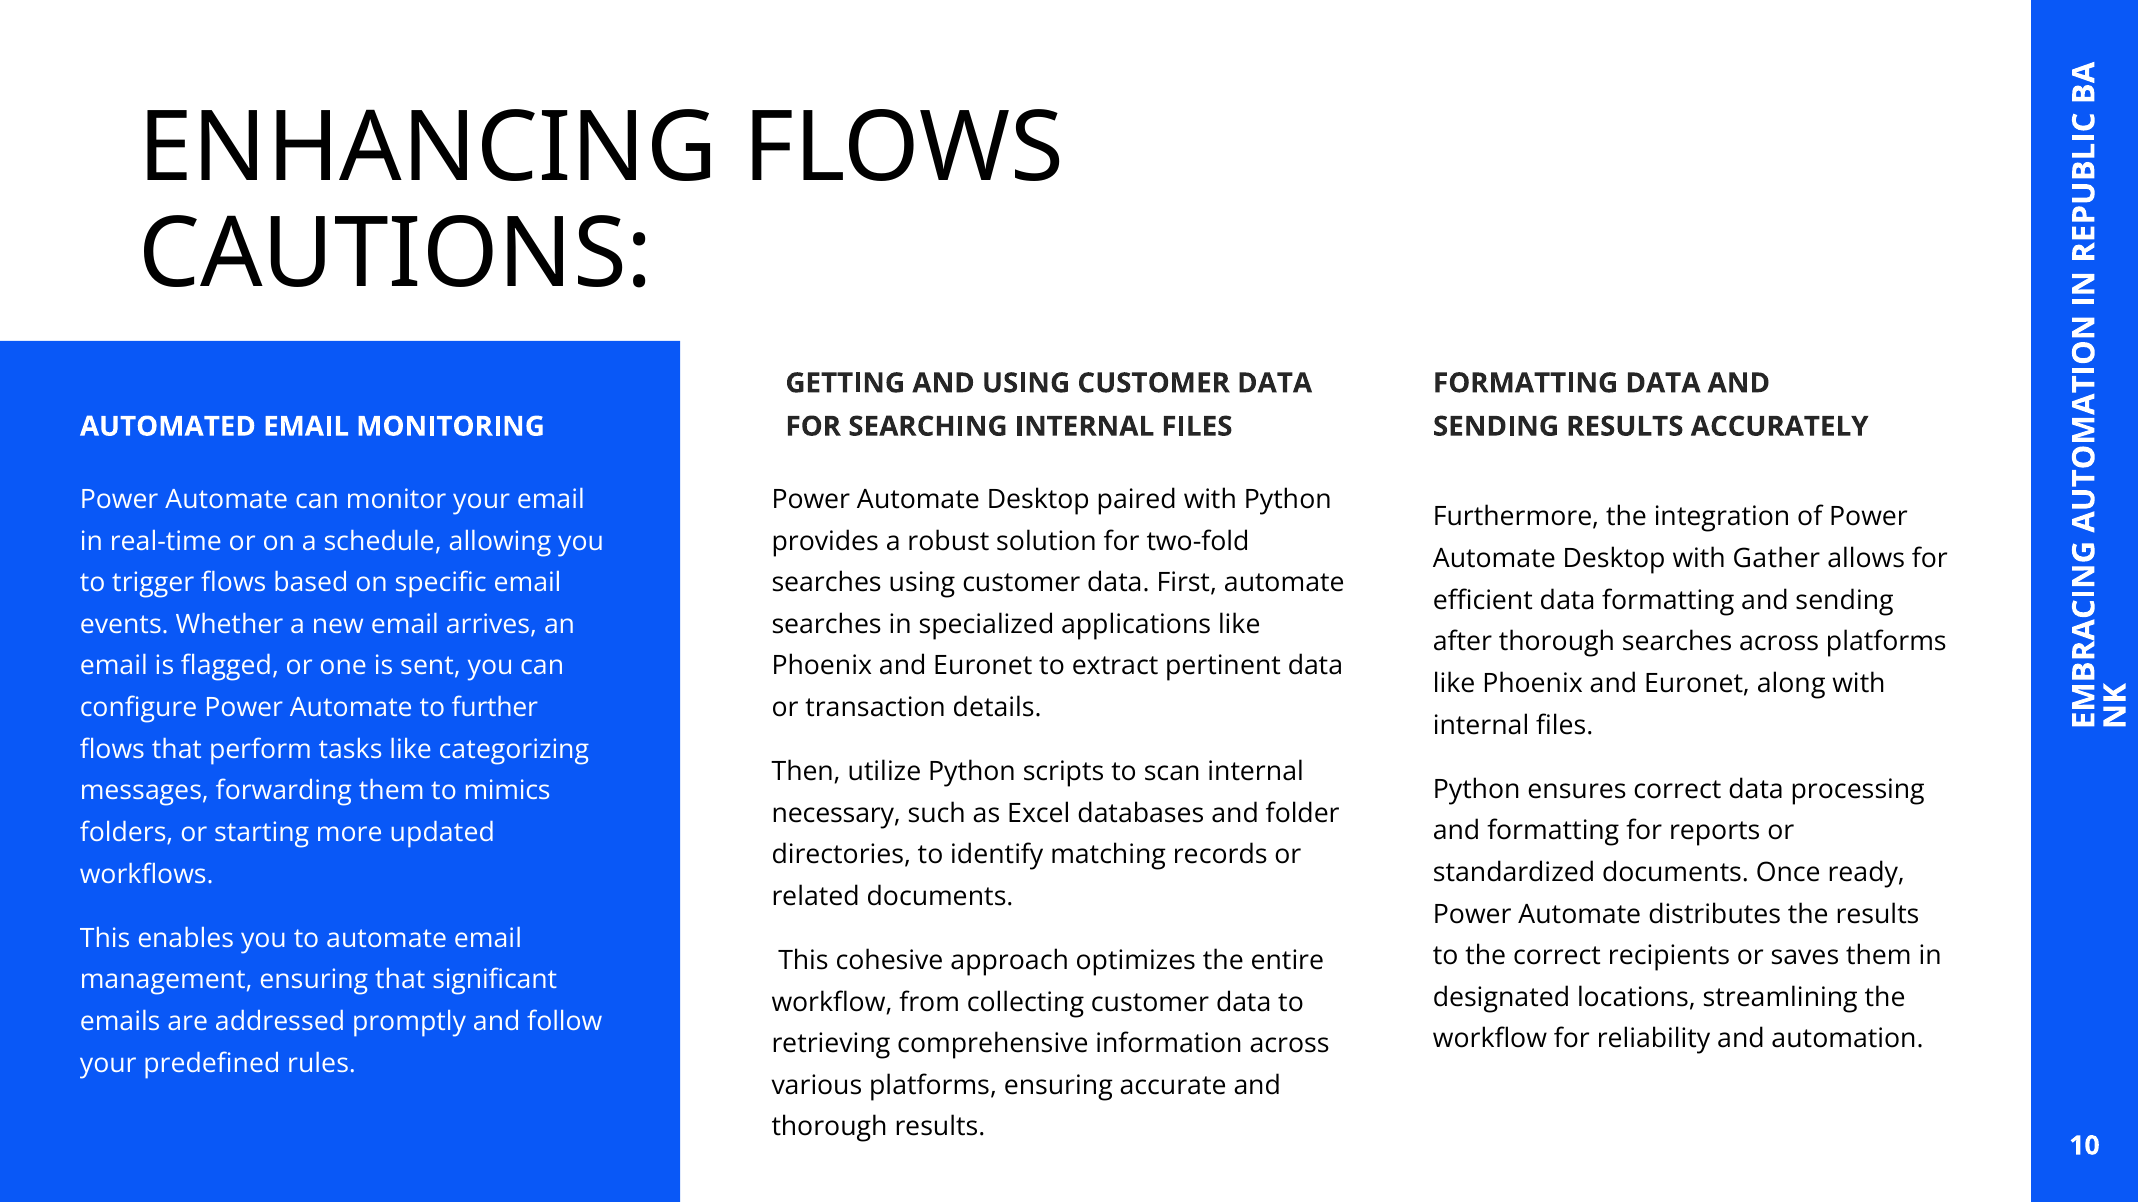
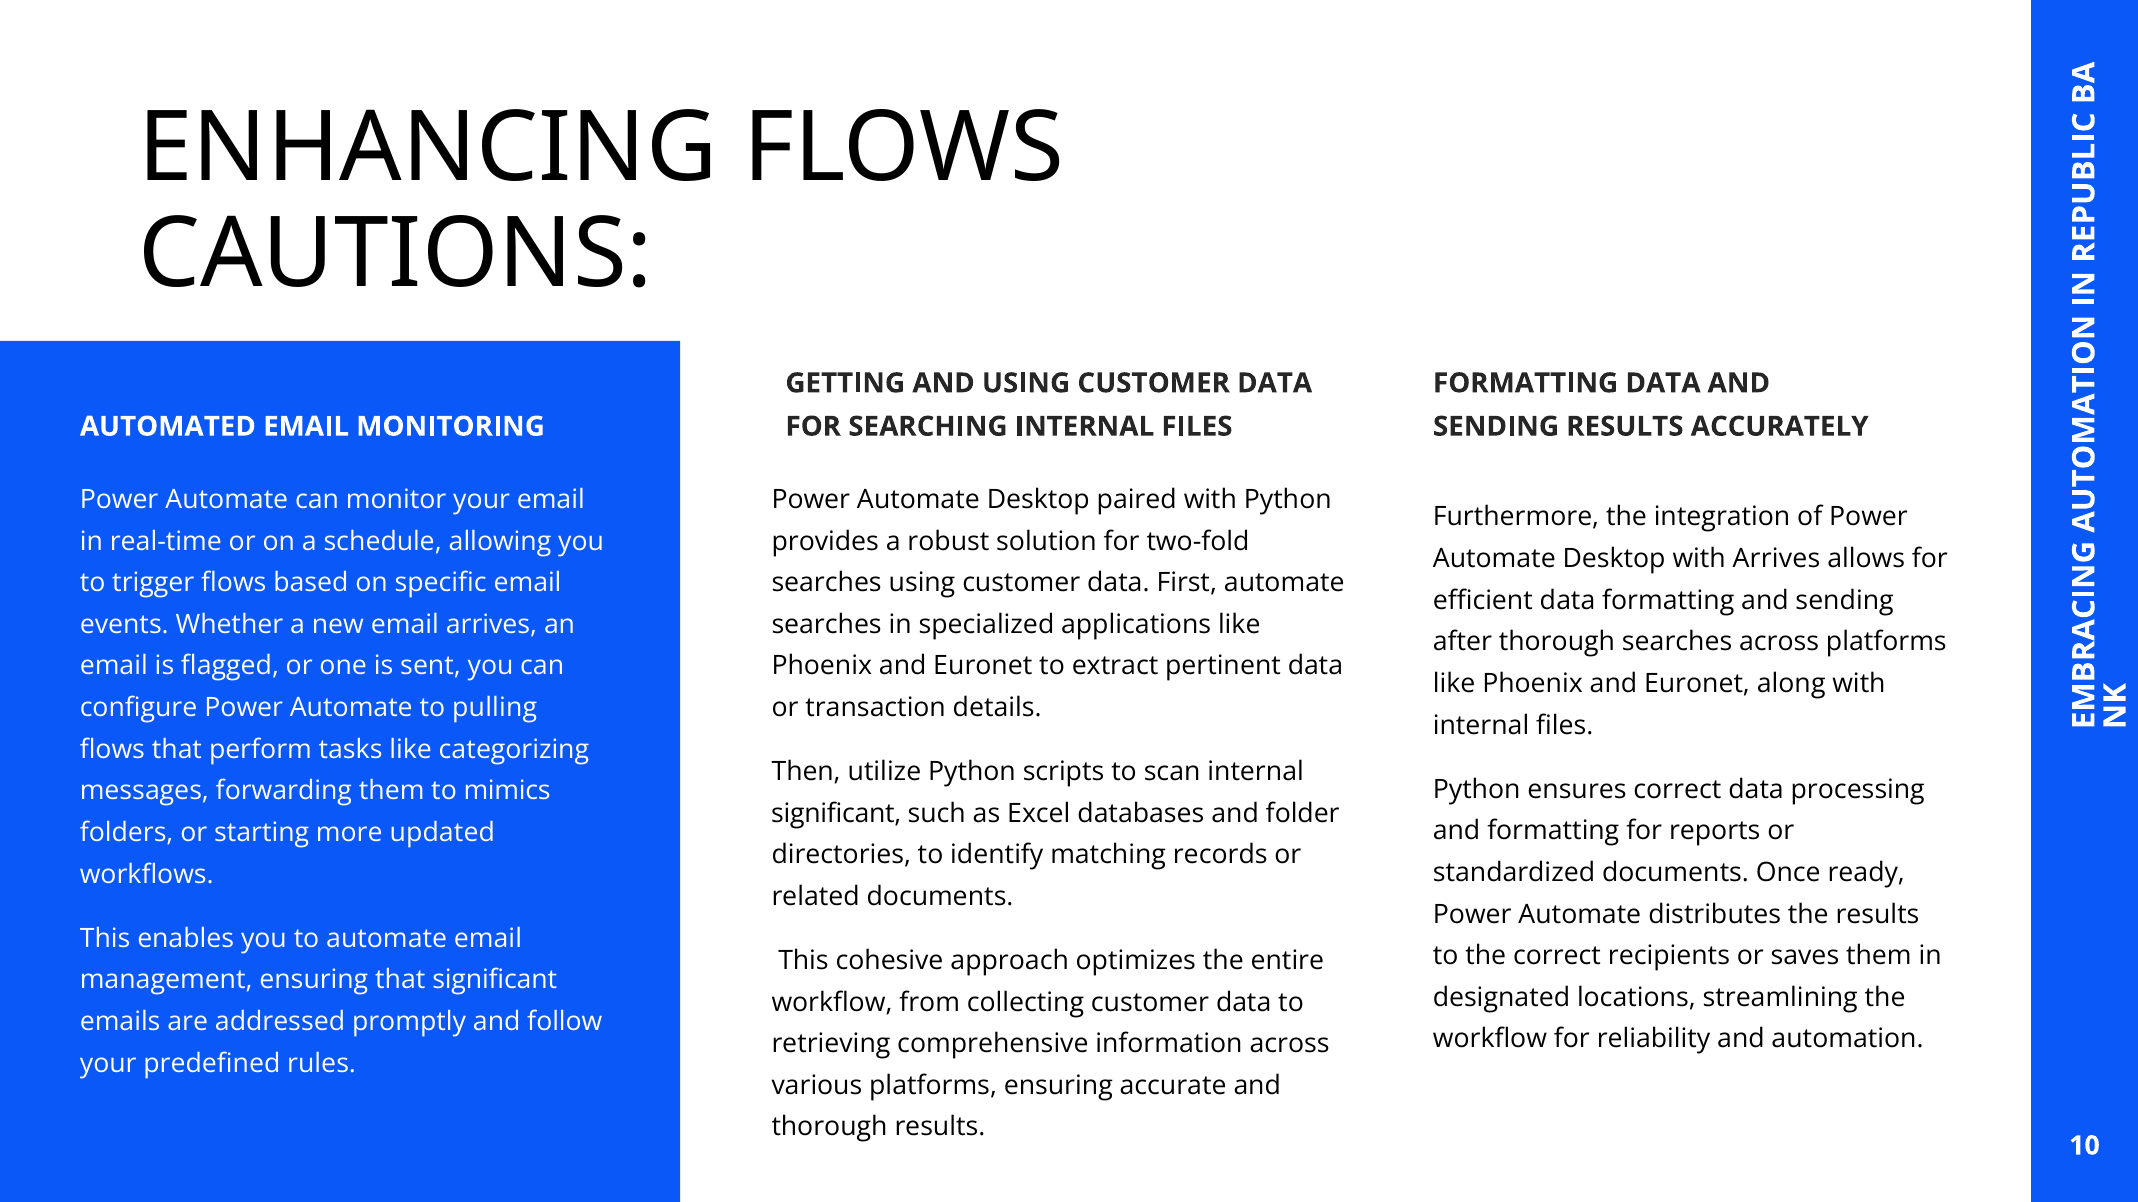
with Gather: Gather -> Arrives (1776, 559)
further: further -> pulling (495, 708)
necessary: necessary -> significant (836, 814)
